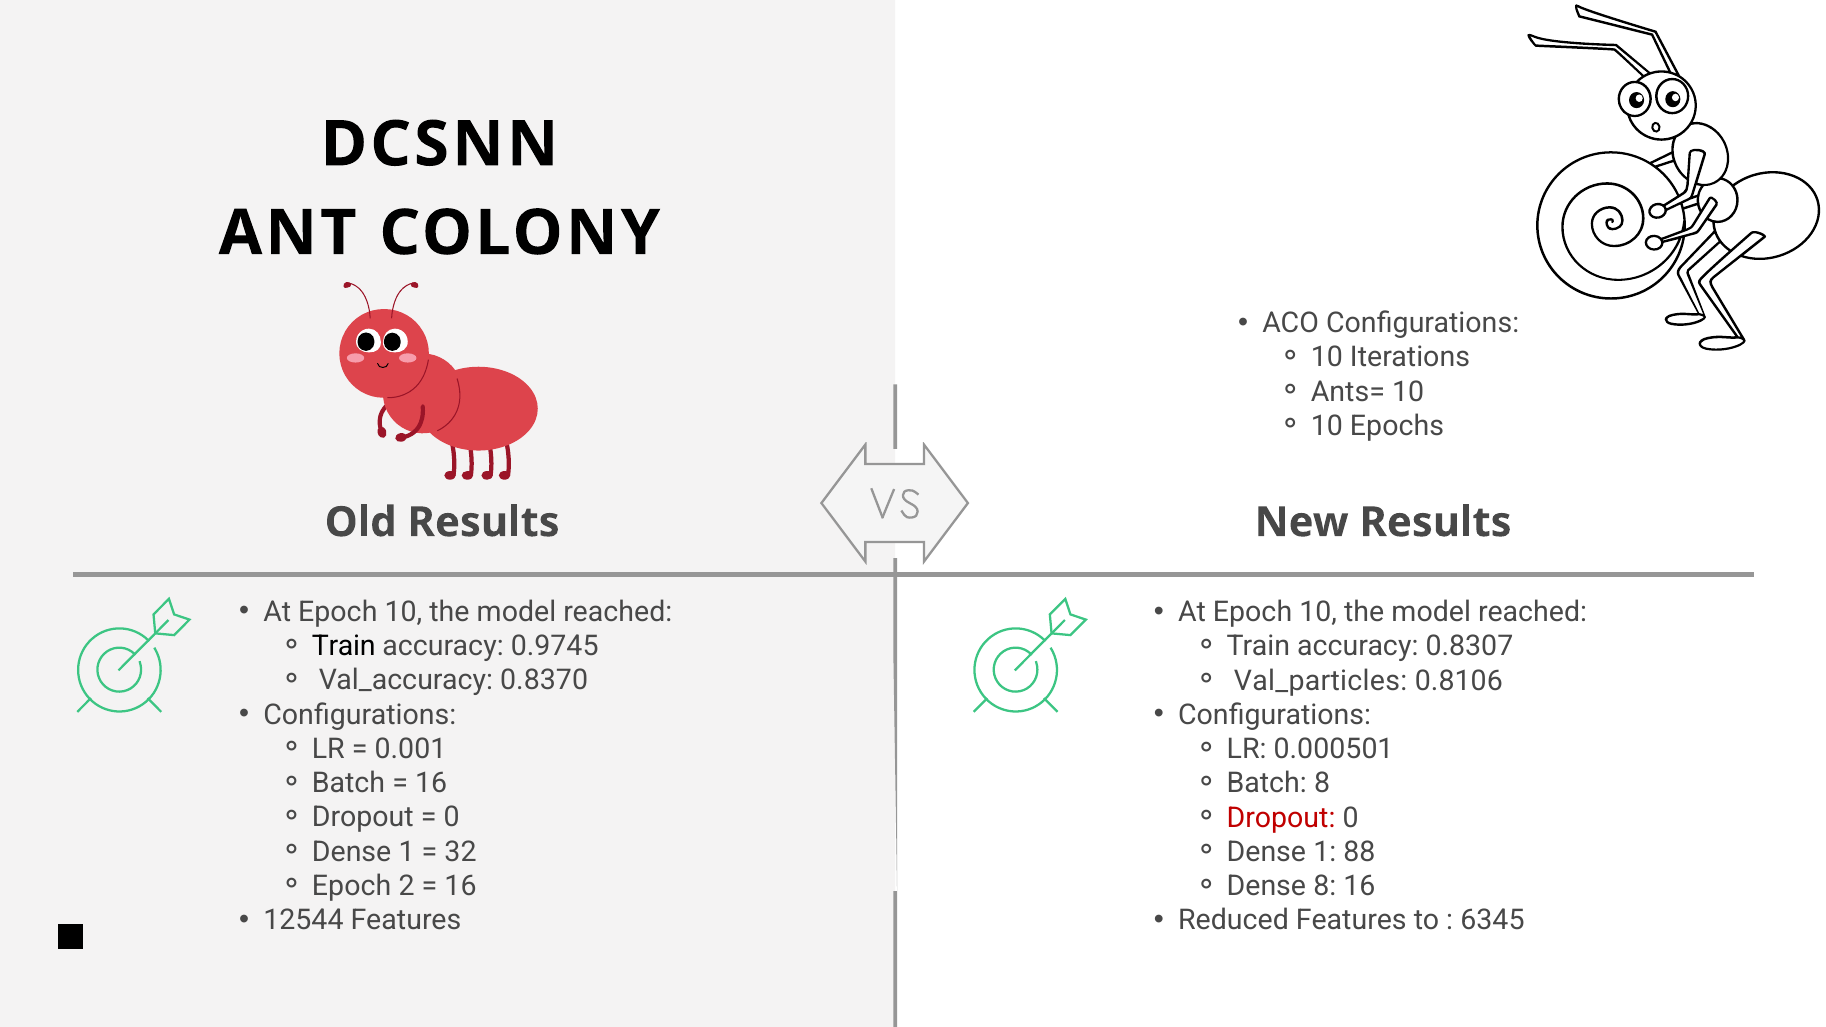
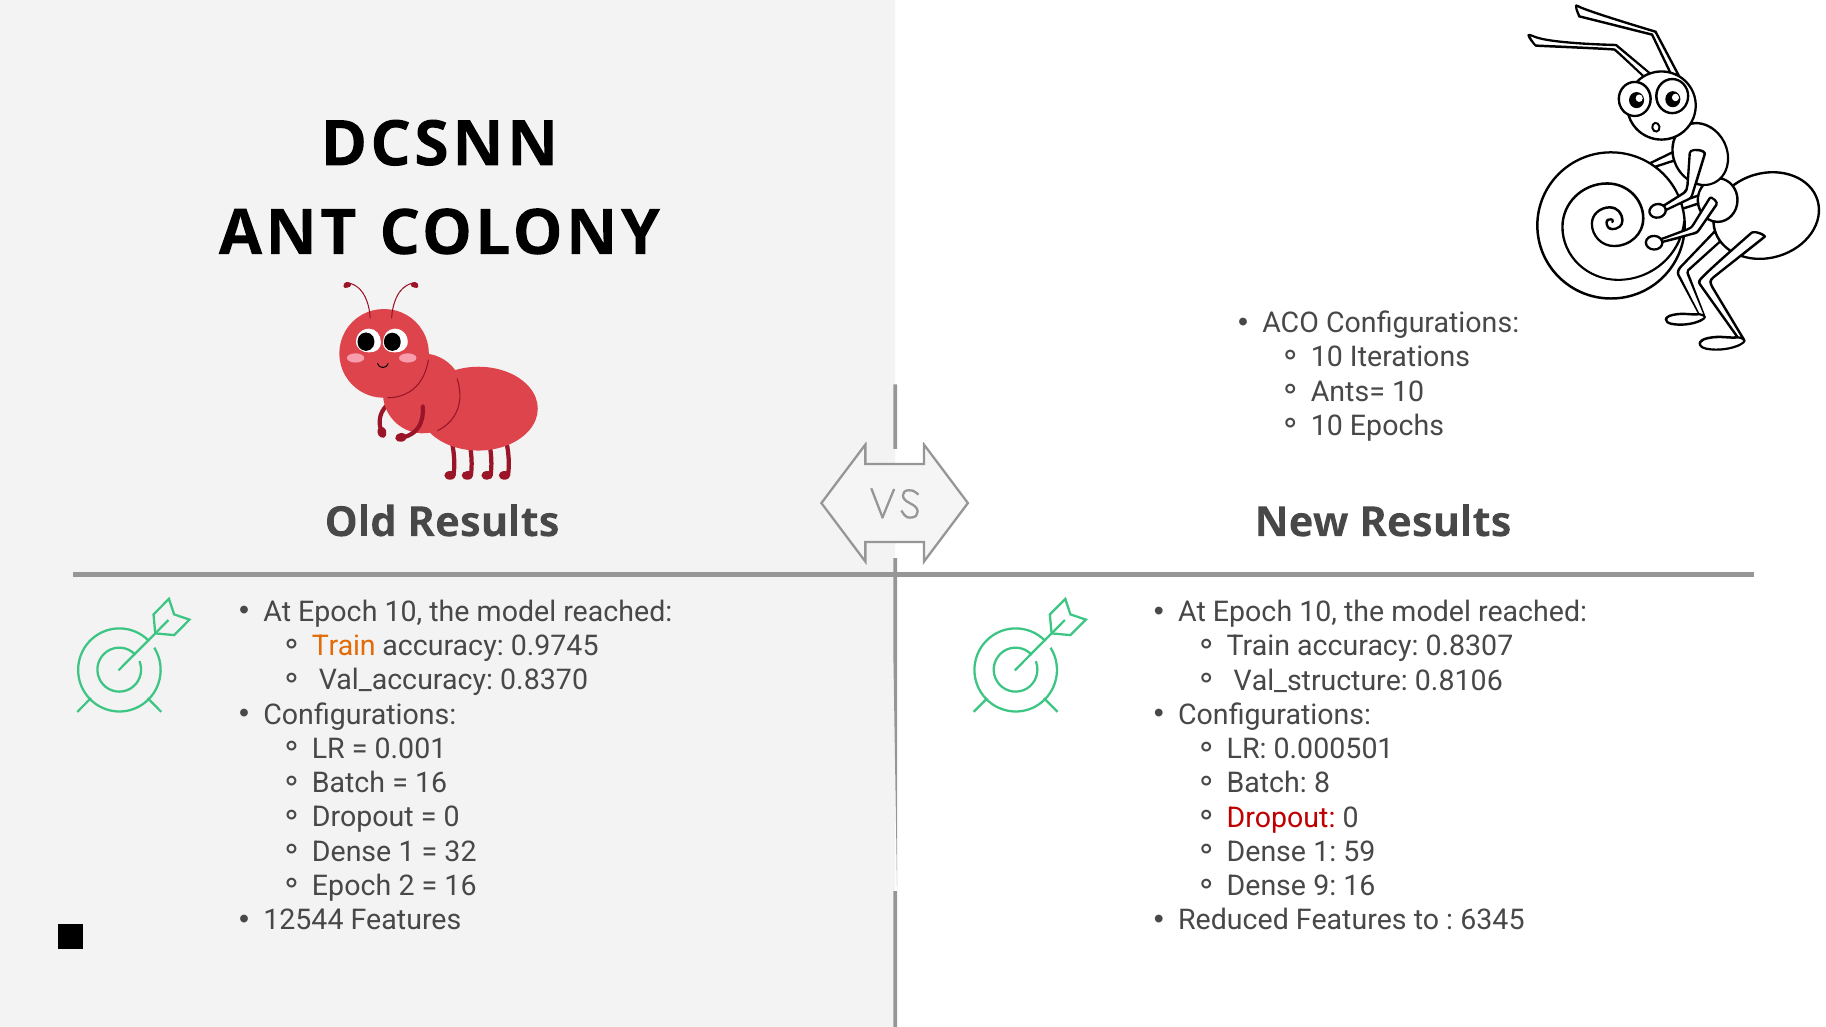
Train colour: black -> orange (344, 646)
Val_particles: Val_particles -> Val_structure (1321, 681)
88: 88 -> 59 (1359, 852)
Dense 8: 8 -> 9 (1325, 886)
